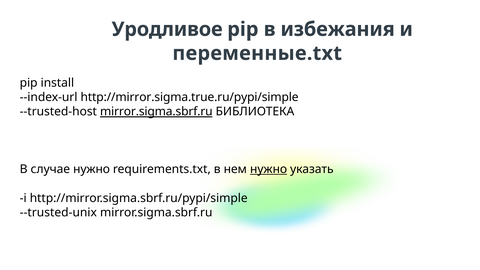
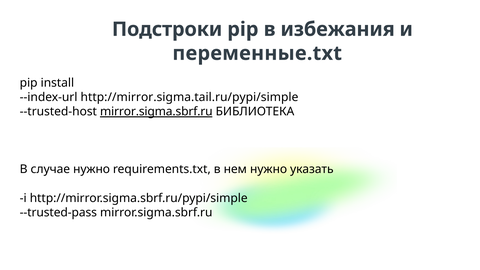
Уродливое: Уродливое -> Подстроки (167, 29)
http://mirror.sigma.true.ru/pypi/simple: http://mirror.sigma.true.ru/pypi/simple -> http://mirror.sigma.tail.ru/pypi/simple (189, 97)
нужно underline: present -> none (269, 169)
--trusted-unix: --trusted-unix -> --trusted-pass (58, 212)
